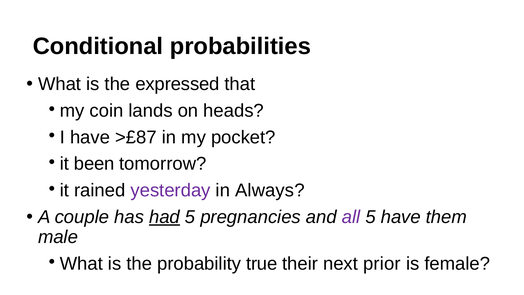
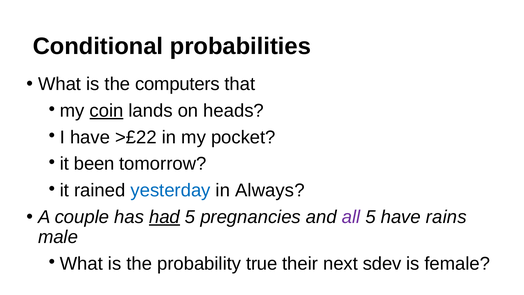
expressed: expressed -> computers (177, 84)
coin underline: none -> present (106, 111)
>£87: >£87 -> >£22 (136, 137)
yesterday colour: purple -> blue (171, 190)
them: them -> rains (446, 217)
prior: prior -> sdev (382, 263)
